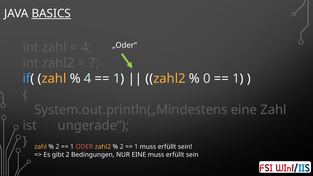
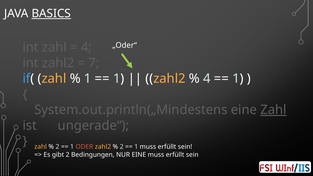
4: 4 -> 1 (88, 79)
0: 0 -> 4 (207, 79)
Zahl underline: none -> present (273, 110)
